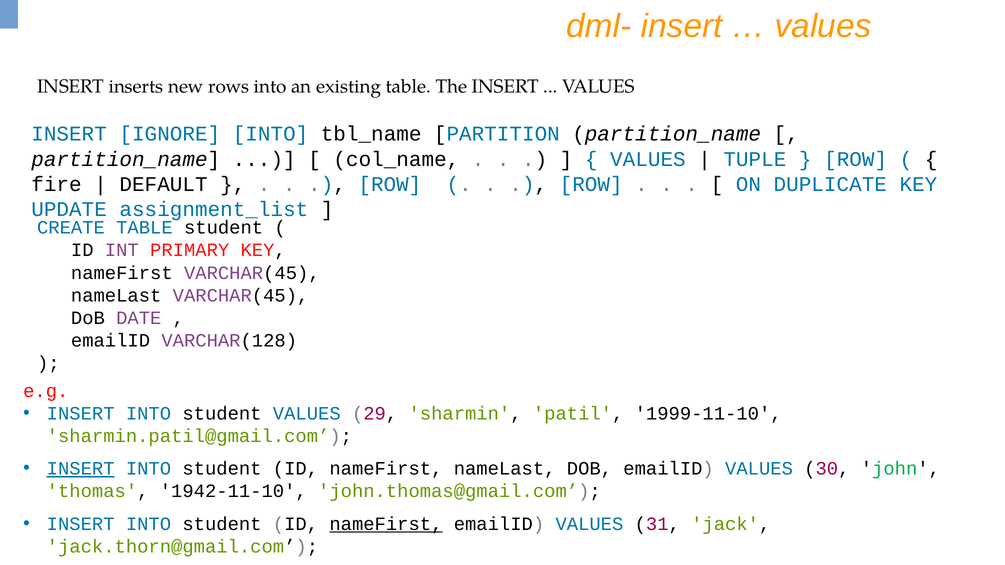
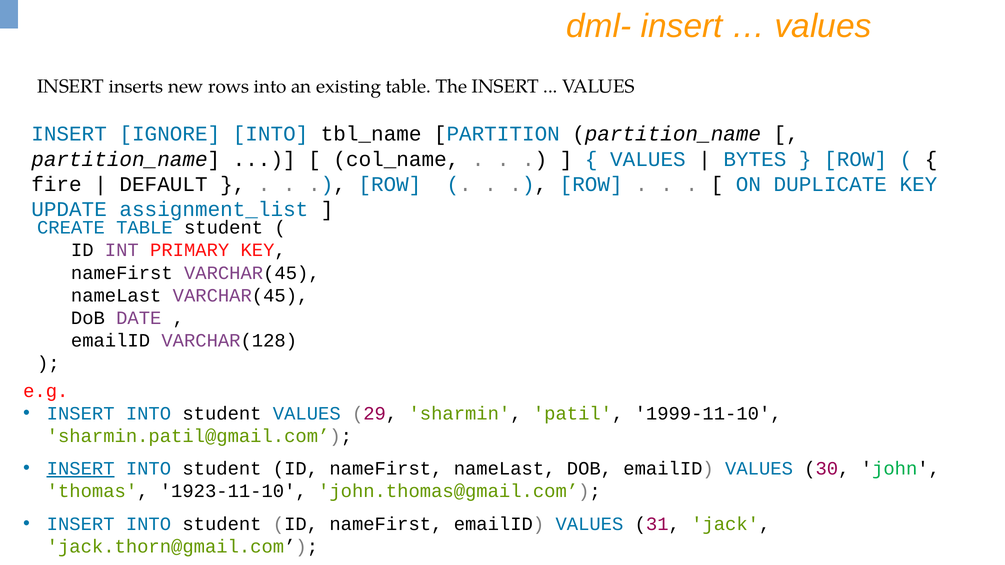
TUPLE: TUPLE -> BYTES (755, 159)
1942-11-10: 1942-11-10 -> 1923-11-10 (233, 491)
nameFirst underline: present -> none (386, 524)
